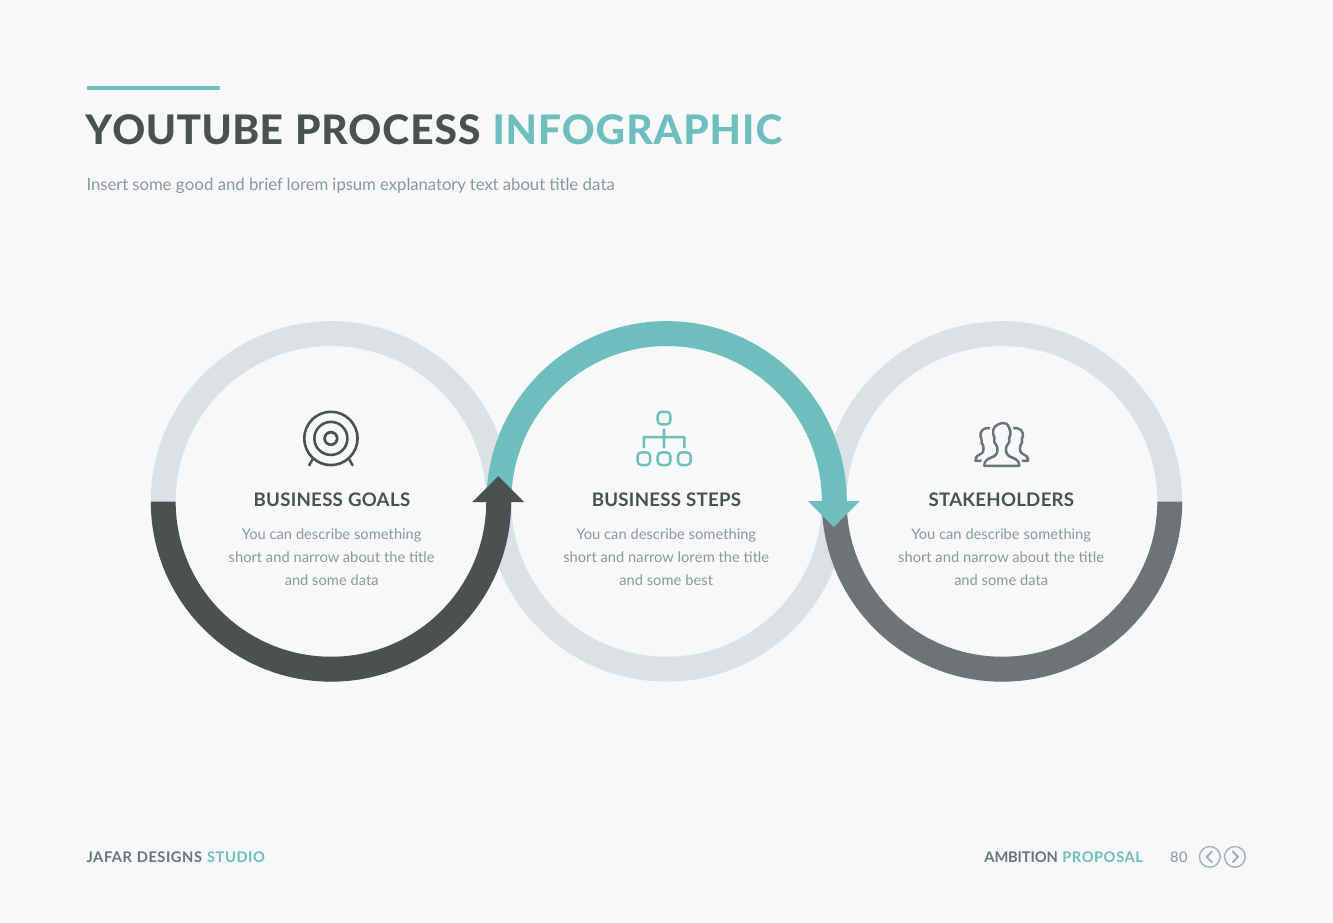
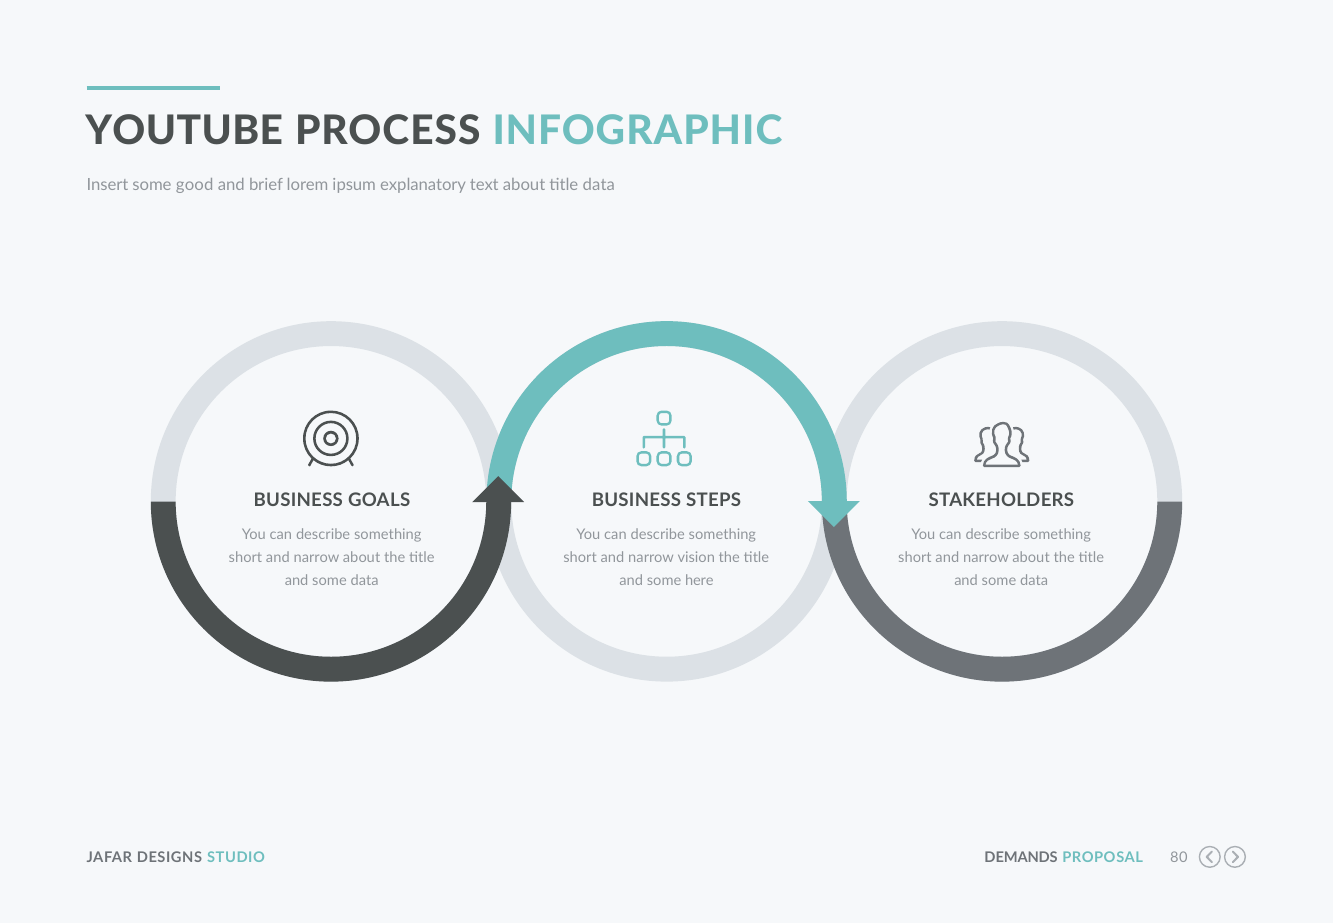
narrow lorem: lorem -> vision (696, 558)
best: best -> here (699, 581)
AMBITION: AMBITION -> DEMANDS (1021, 857)
